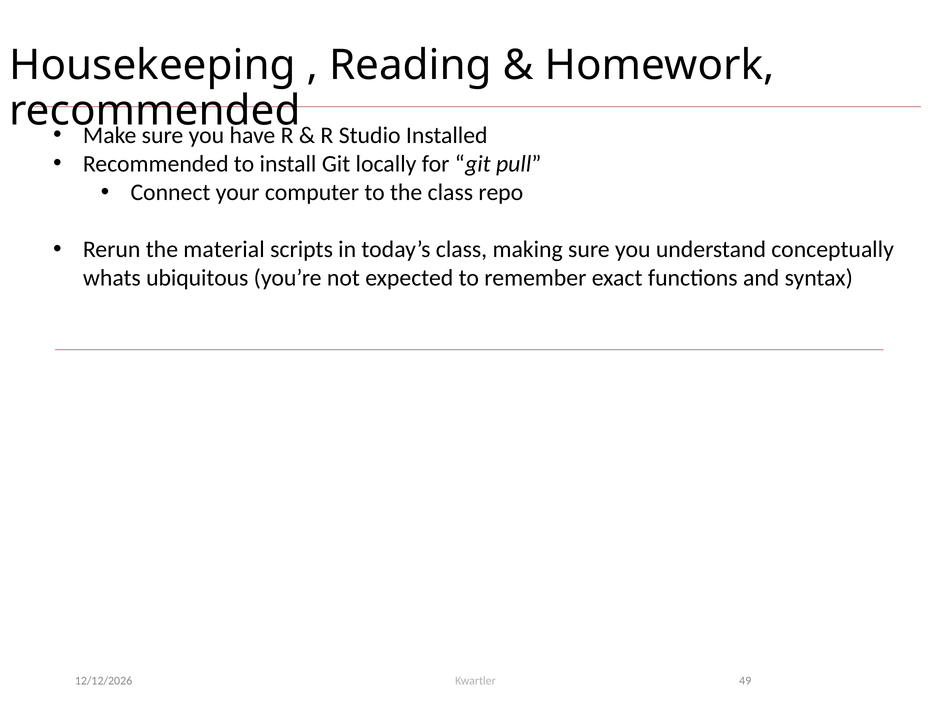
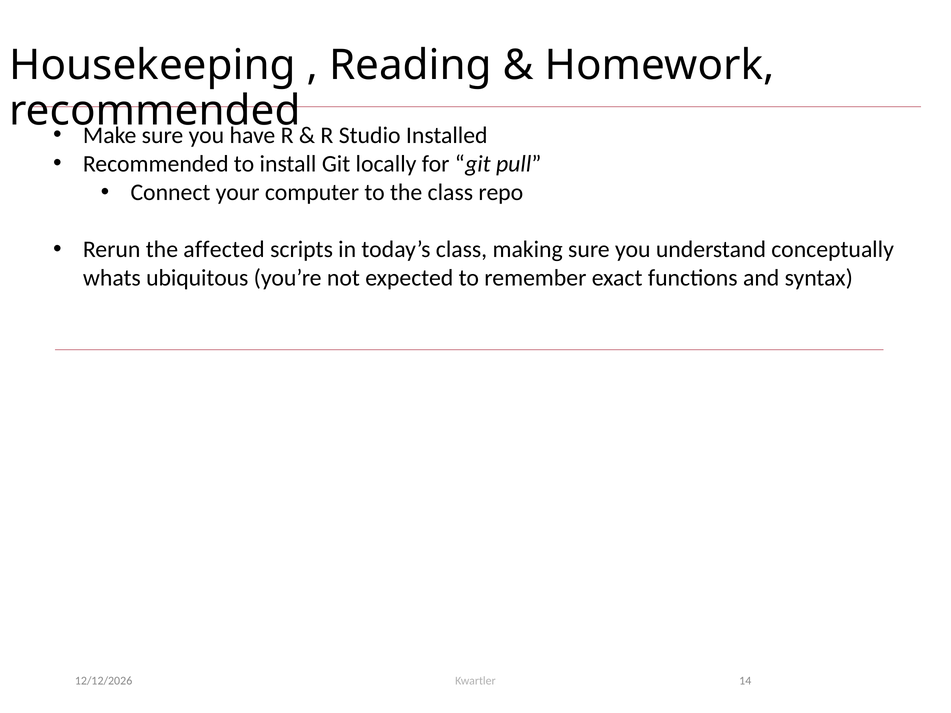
material: material -> affected (224, 250)
49: 49 -> 14 (745, 681)
